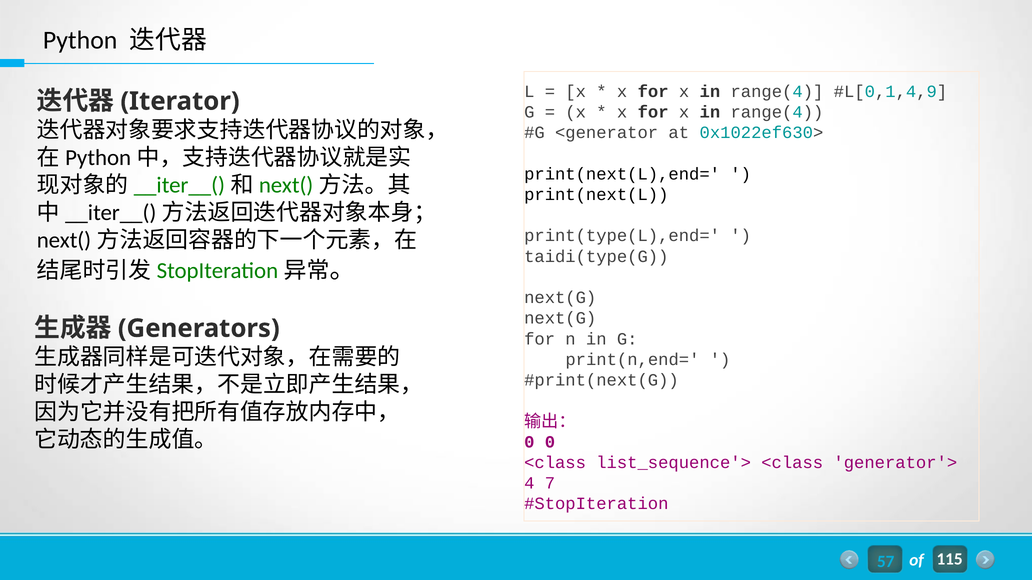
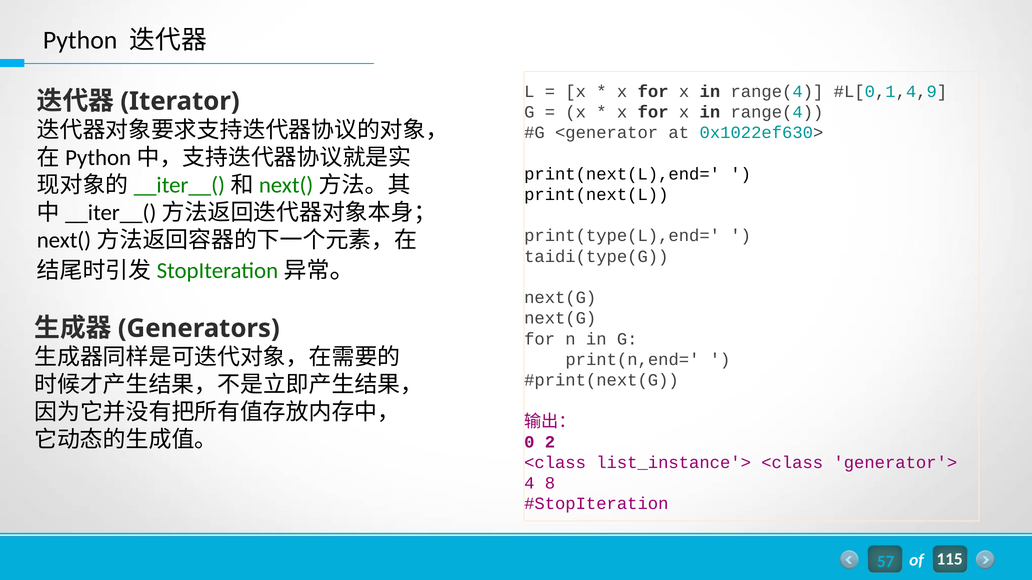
0 0: 0 -> 2 (550, 442)
list_sequence'>: list_sequence'> -> list_instance'> (674, 463)
7: 7 -> 8 (550, 484)
